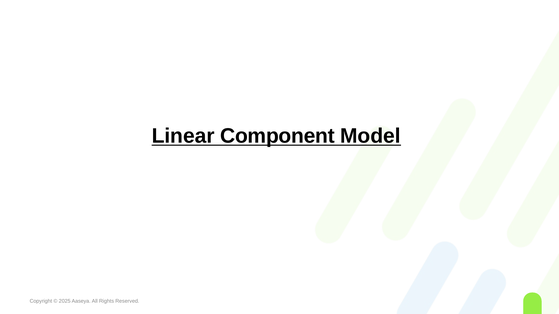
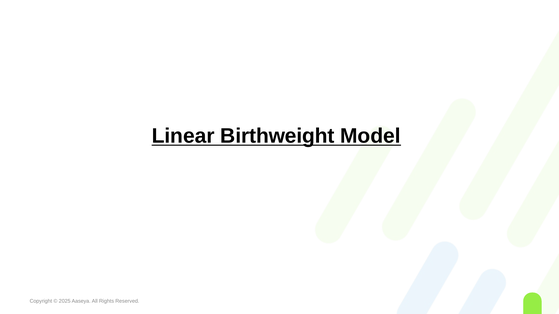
Component: Component -> Birthweight (277, 136)
